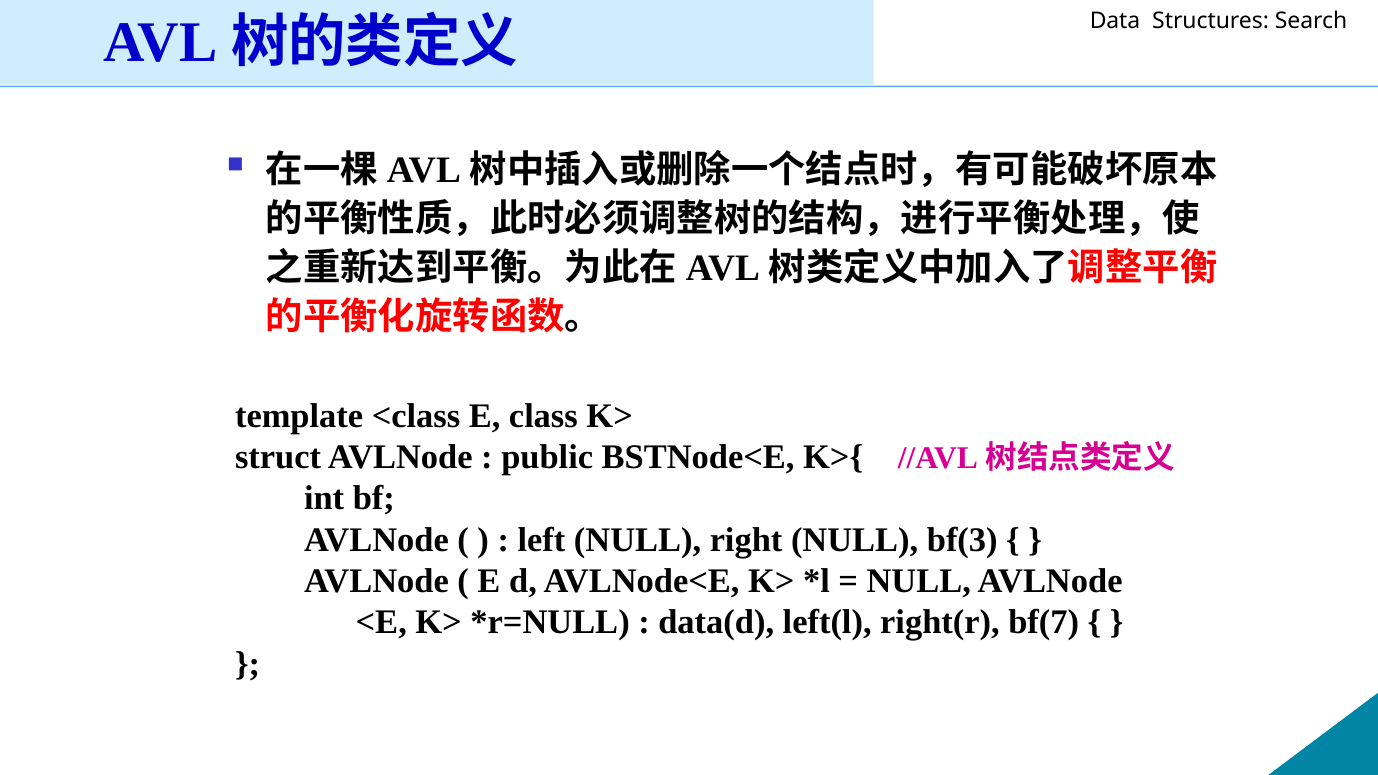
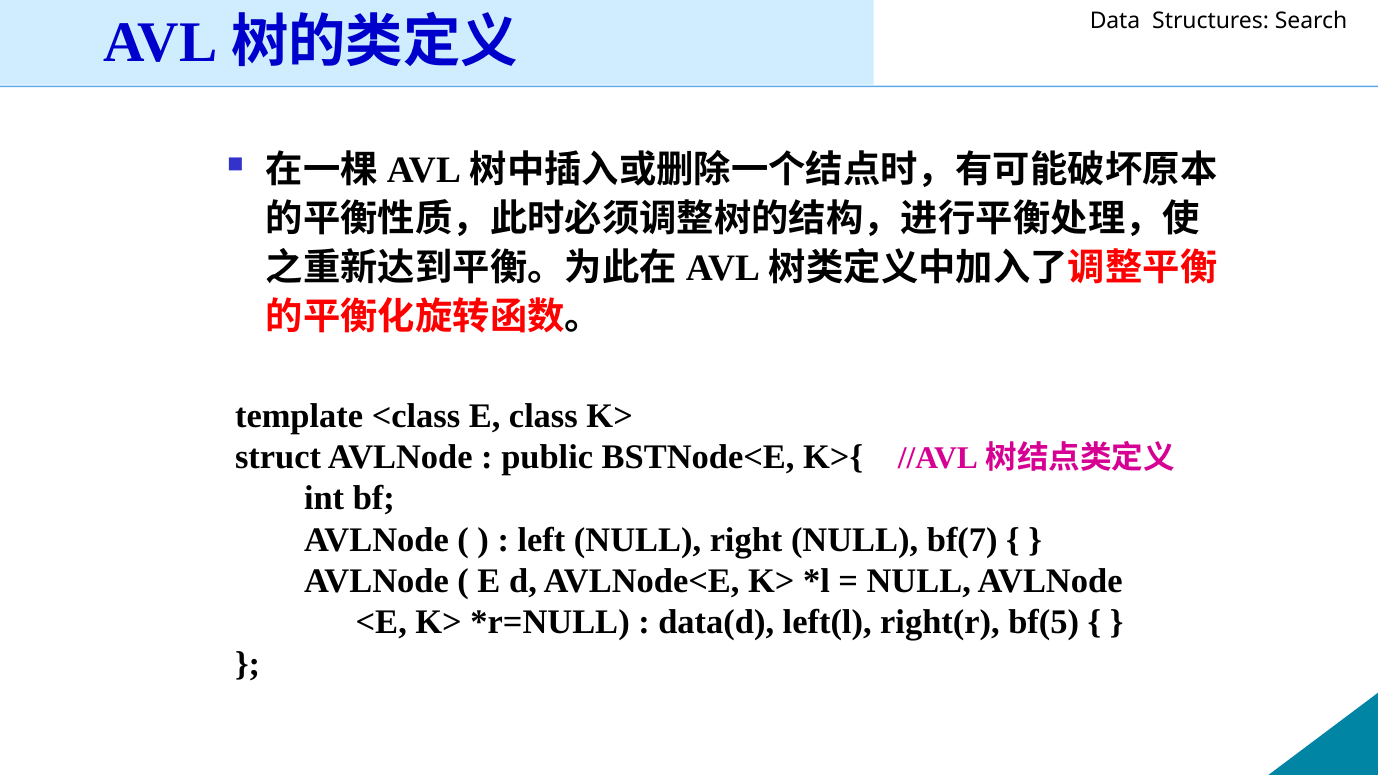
bf(3: bf(3 -> bf(7 (962, 540)
bf(7: bf(7 -> bf(5 (1044, 622)
